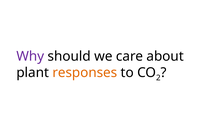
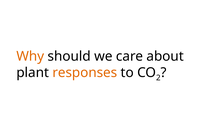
Why colour: purple -> orange (30, 56)
